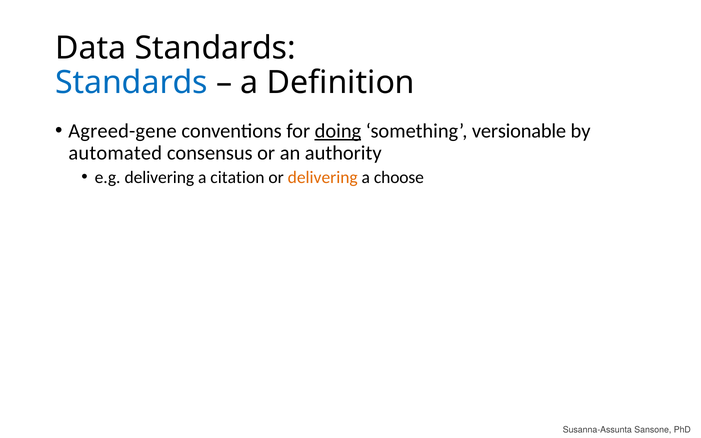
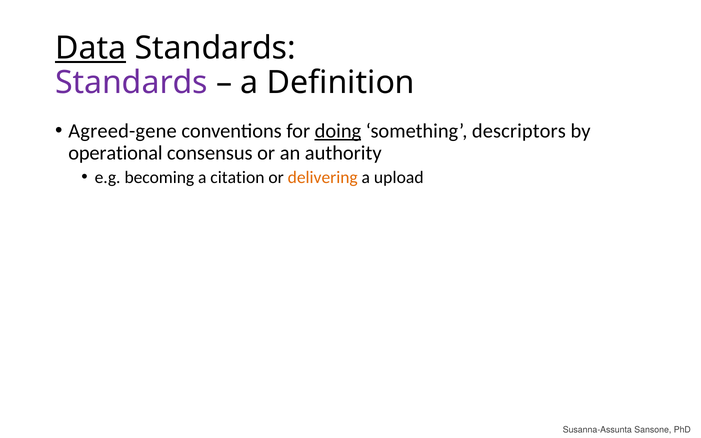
Data underline: none -> present (91, 48)
Standards colour: blue -> purple (132, 83)
versionable: versionable -> descriptors (519, 131)
automated: automated -> operational (115, 153)
e.g delivering: delivering -> becoming (159, 177)
choose: choose -> upload (399, 177)
